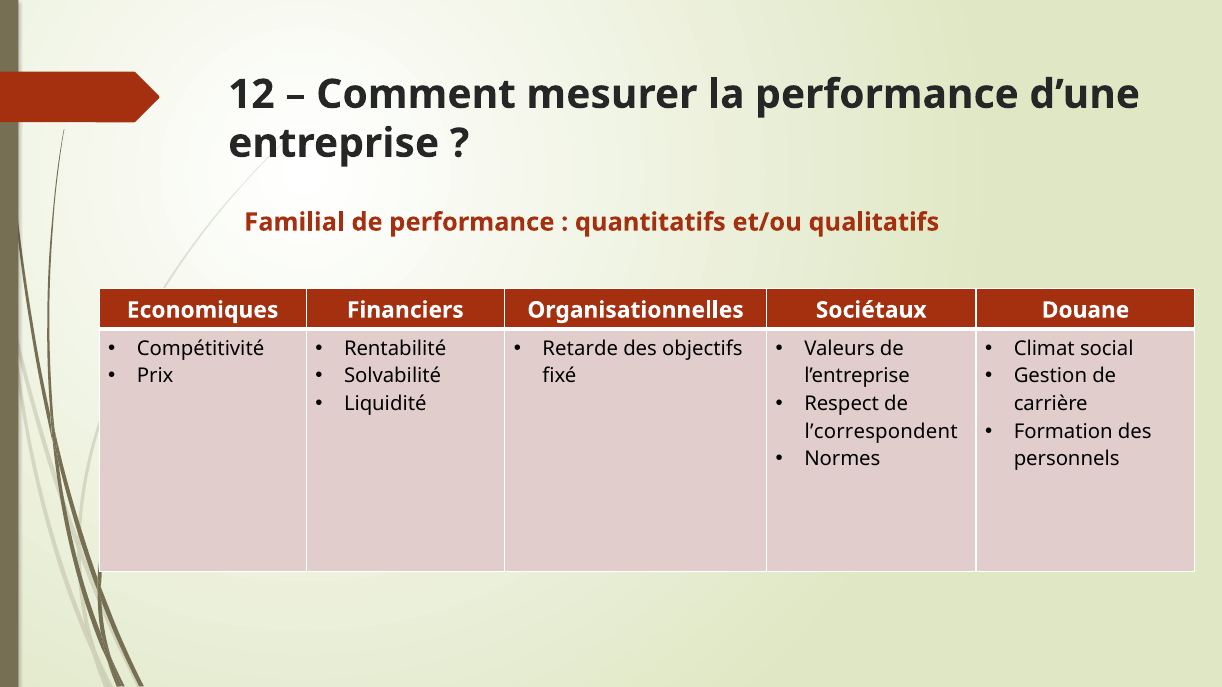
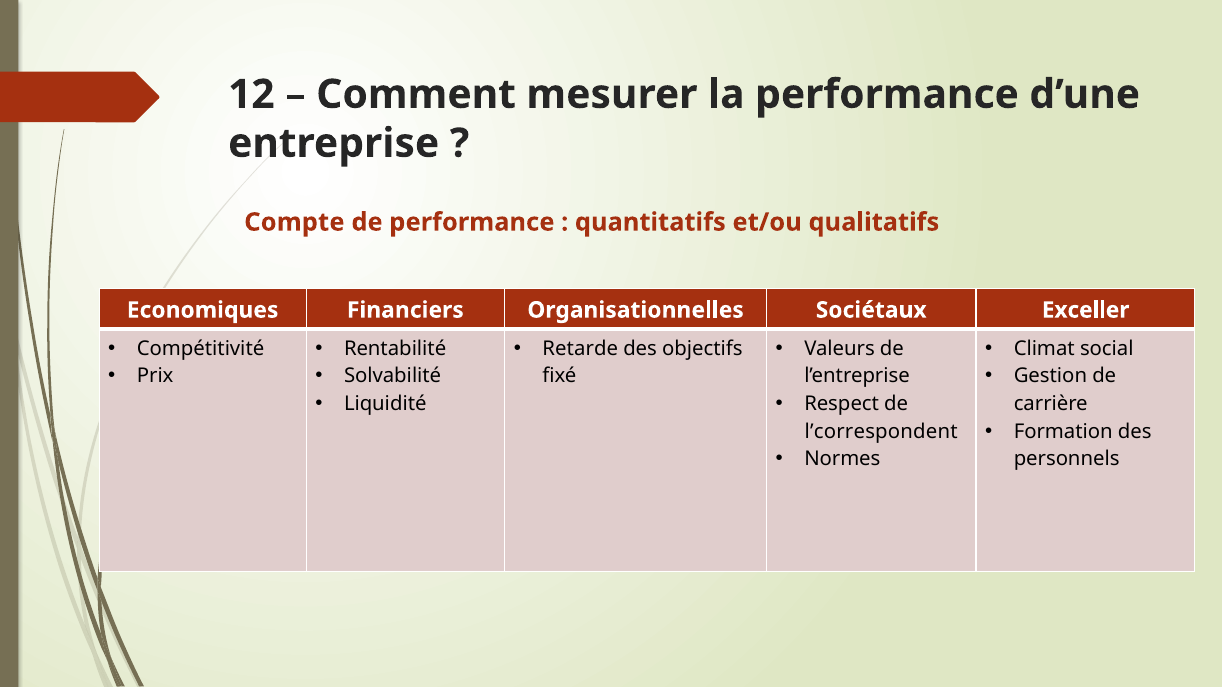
Familial: Familial -> Compte (294, 222)
Douane: Douane -> Exceller (1086, 310)
